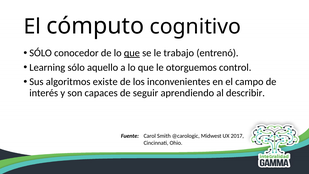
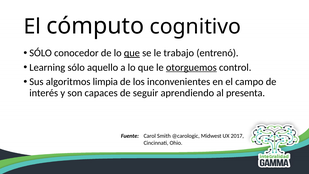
otorguemos underline: none -> present (191, 67)
existe: existe -> limpia (105, 82)
describir: describir -> presenta (246, 93)
